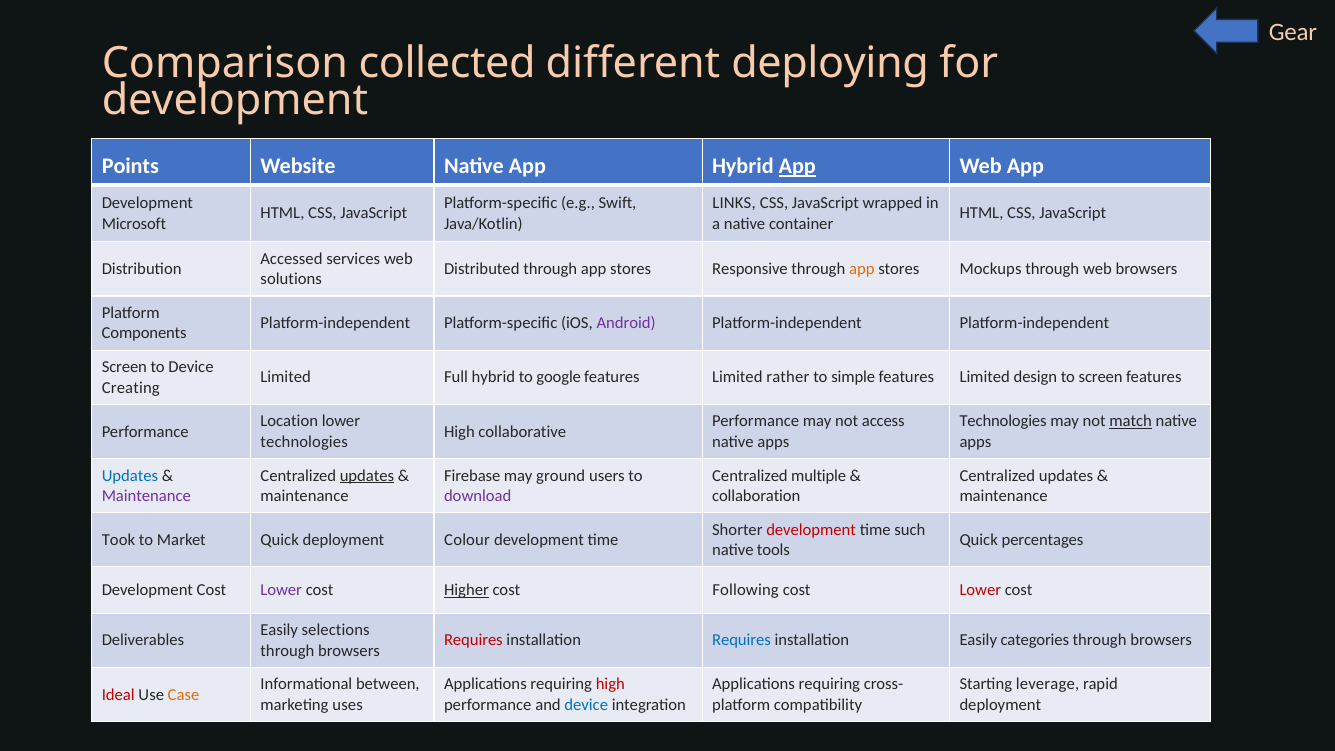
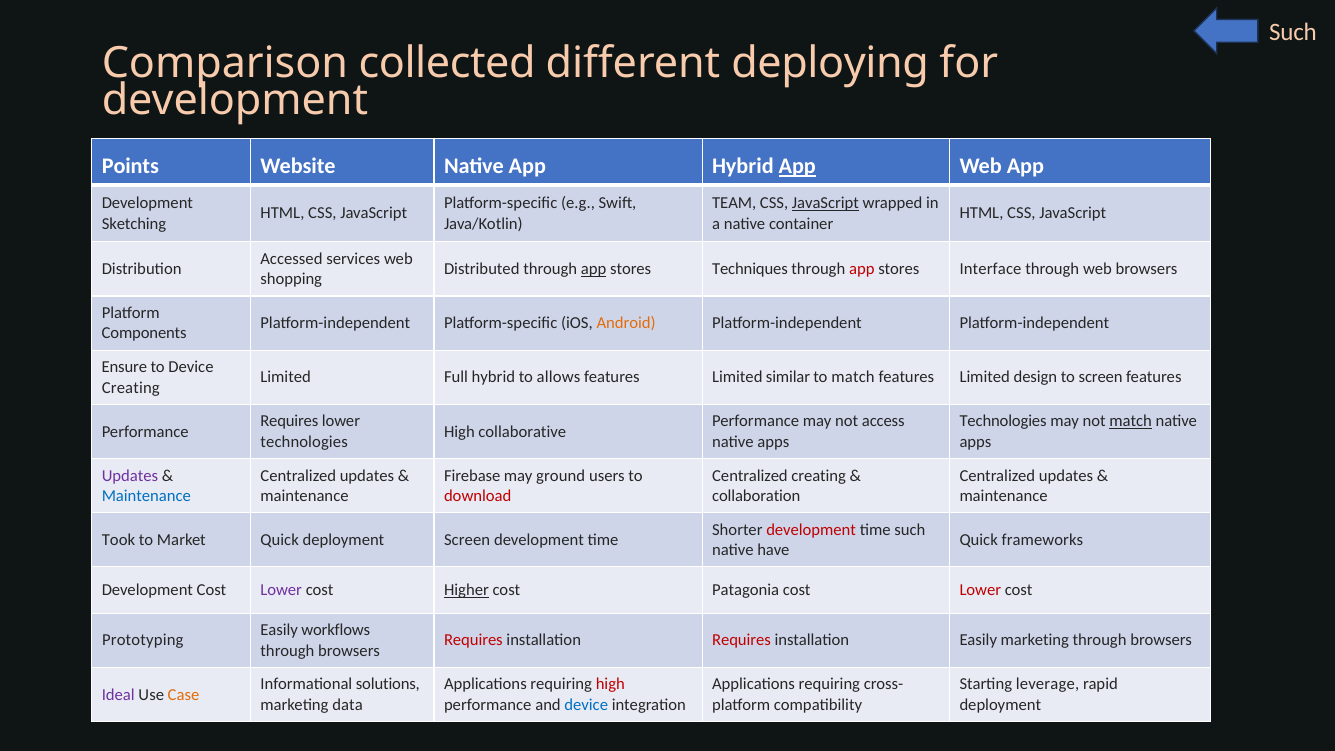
Gear: Gear -> Such (1293, 32)
LINKS: LINKS -> TEAM (734, 203)
JavaScript underline: none -> present (825, 203)
Microsoft: Microsoft -> Sketching (134, 224)
app underline: none -> present (594, 269)
Responsive: Responsive -> Techniques (750, 269)
app colour: orange -> red (862, 269)
Mockups: Mockups -> Interface (991, 269)
solutions: solutions -> shopping (291, 279)
Android colour: purple -> orange (626, 323)
Screen: Screen -> Ensure (124, 367)
google: google -> allows (559, 377)
rather: rather -> similar (788, 377)
to simple: simple -> match (853, 377)
Location: Location -> Requires (289, 421)
Updates colour: blue -> purple (130, 476)
updates underline: present -> none (367, 476)
Centralized multiple: multiple -> creating (819, 476)
Maintenance colour: purple -> blue (146, 496)
download colour: purple -> red (478, 496)
deployment Colour: Colour -> Screen (467, 540)
percentages: percentages -> frameworks (1042, 540)
tools: tools -> have (773, 550)
Following: Following -> Patagonia (746, 590)
selections: selections -> workflows (336, 630)
Deliverables: Deliverables -> Prototyping (143, 640)
Requires colour: blue -> red (742, 640)
Easily categories: categories -> marketing (1035, 640)
between: between -> solutions (388, 684)
Ideal colour: red -> purple (118, 694)
uses: uses -> data (348, 705)
